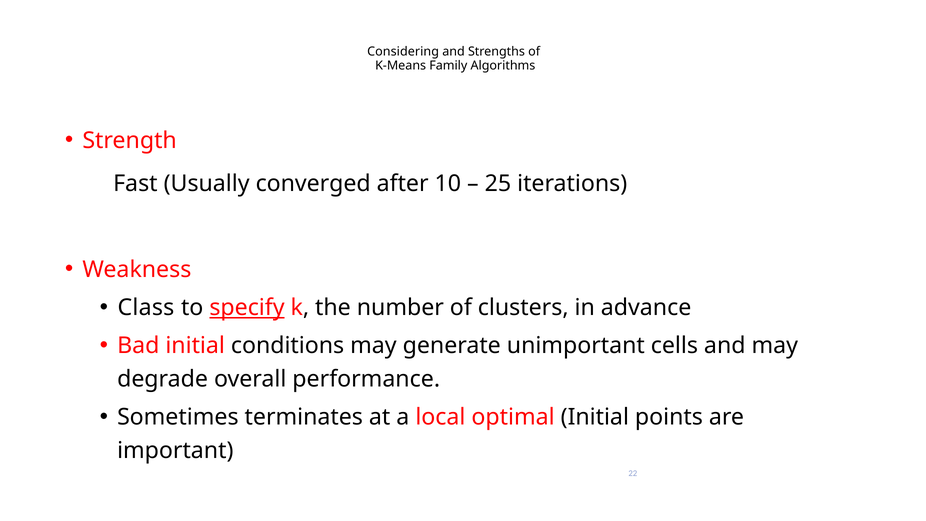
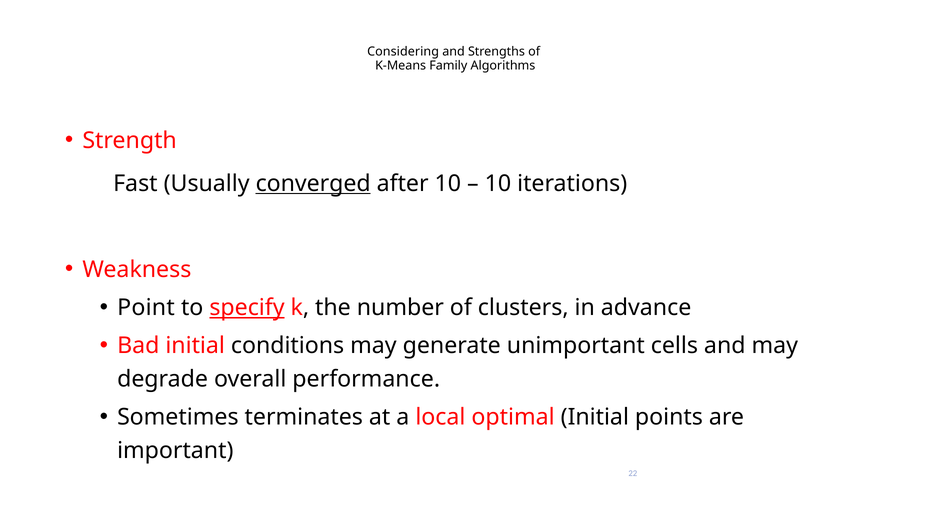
converged underline: none -> present (313, 183)
25: 25 -> 10 (498, 183)
Class: Class -> Point (146, 308)
